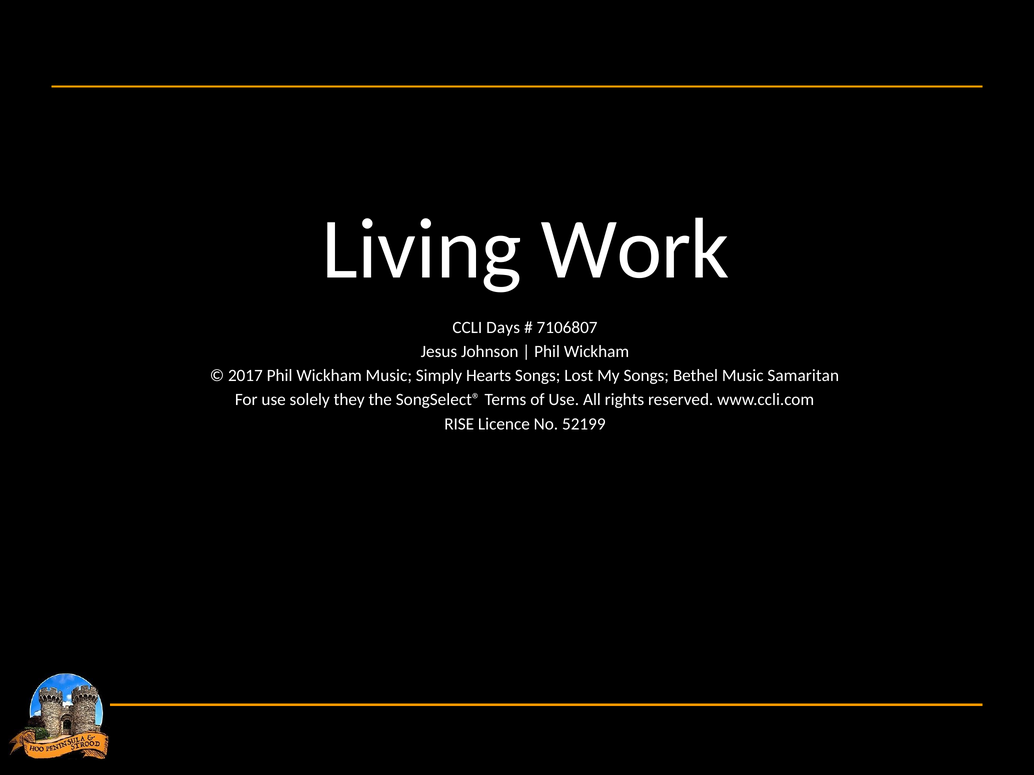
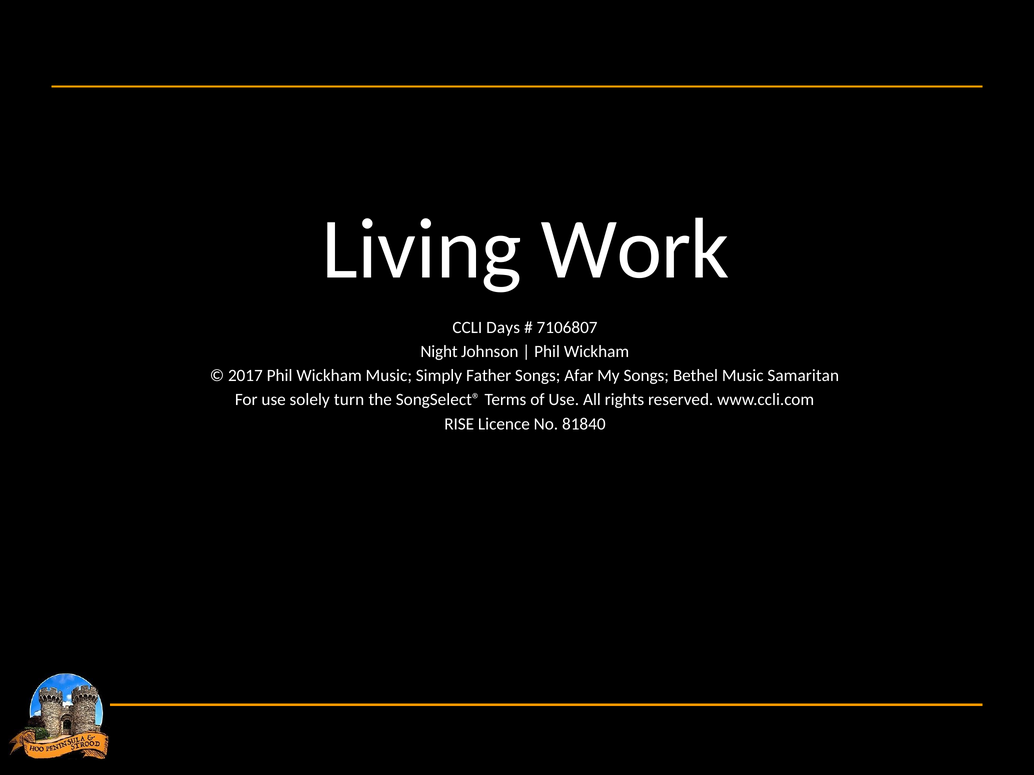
Jesus: Jesus -> Night (439, 352)
Hearts: Hearts -> Father (489, 376)
Lost: Lost -> Afar (579, 376)
they: they -> turn (349, 400)
52199: 52199 -> 81840 (584, 424)
